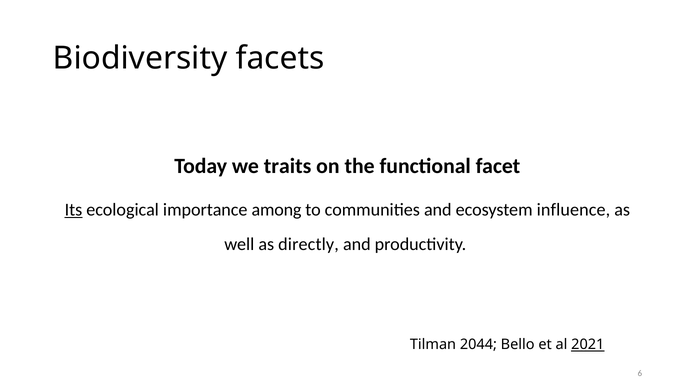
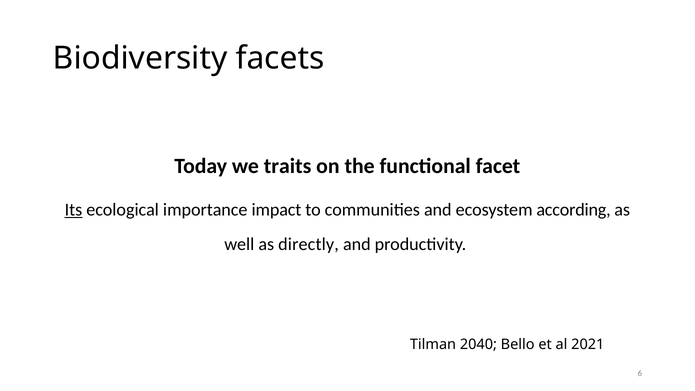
among: among -> impact (276, 210)
influence: influence -> according (574, 210)
2044: 2044 -> 2040 (478, 345)
2021 underline: present -> none (588, 345)
